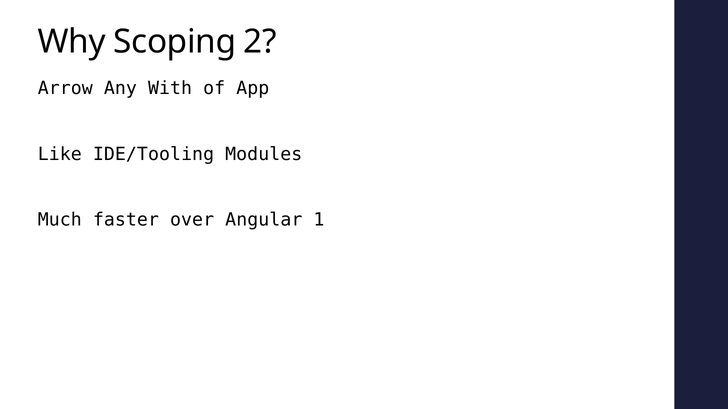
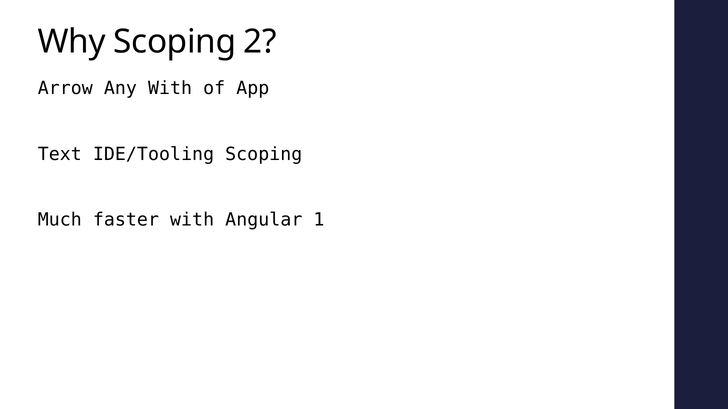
Like: Like -> Text (60, 154)
IDE/Tooling Modules: Modules -> Scoping (264, 154)
faster over: over -> with (192, 220)
